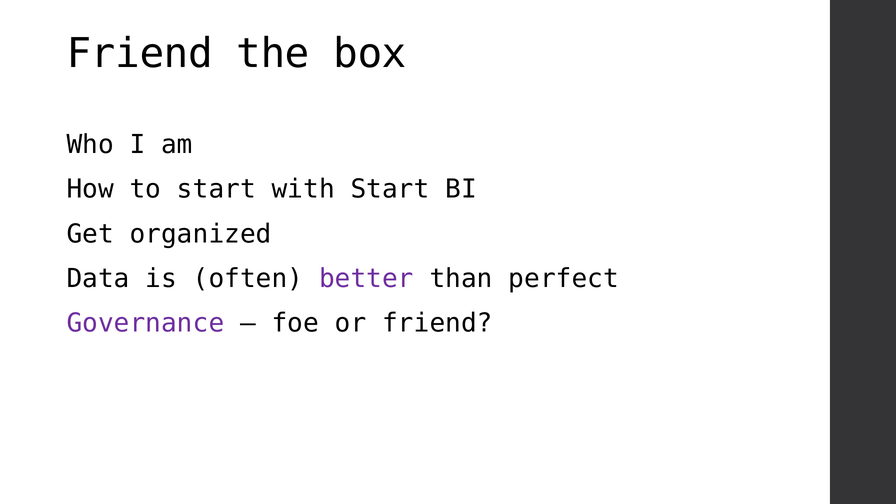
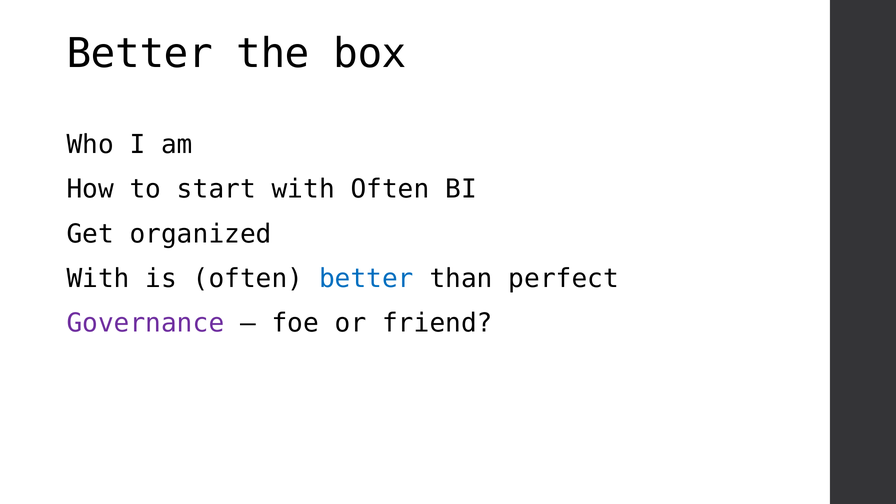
Friend: Friend -> Better (140, 54)
with Start: Start -> Often (390, 189)
Data: Data -> With (98, 279)
better colour: purple -> blue (366, 279)
